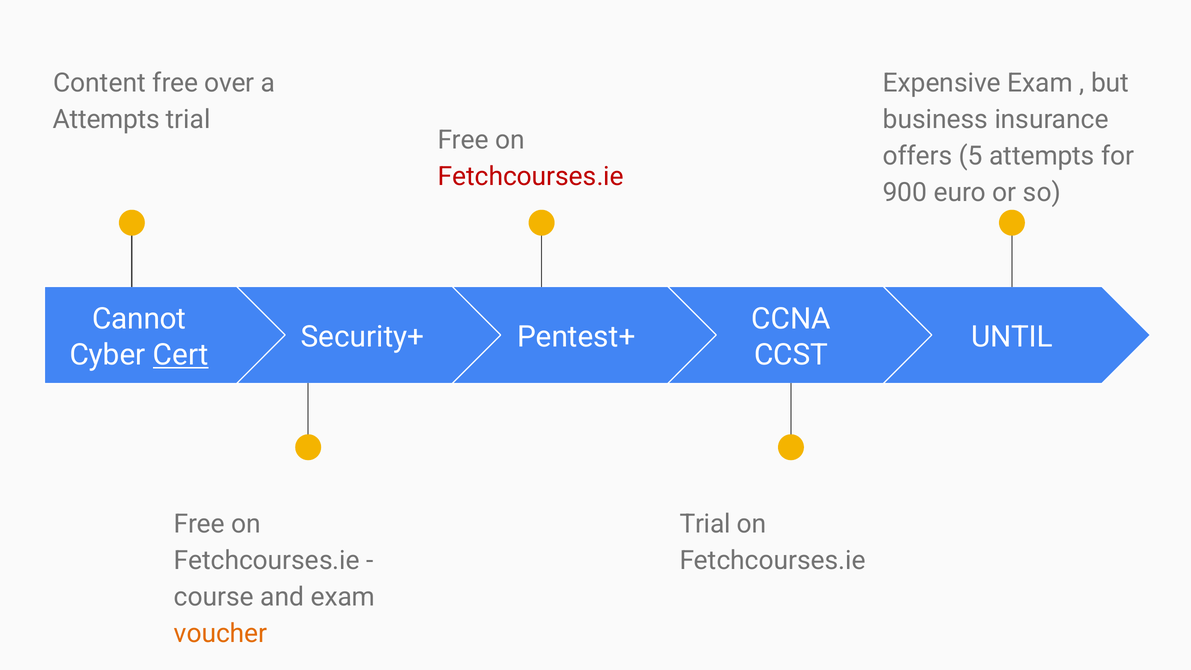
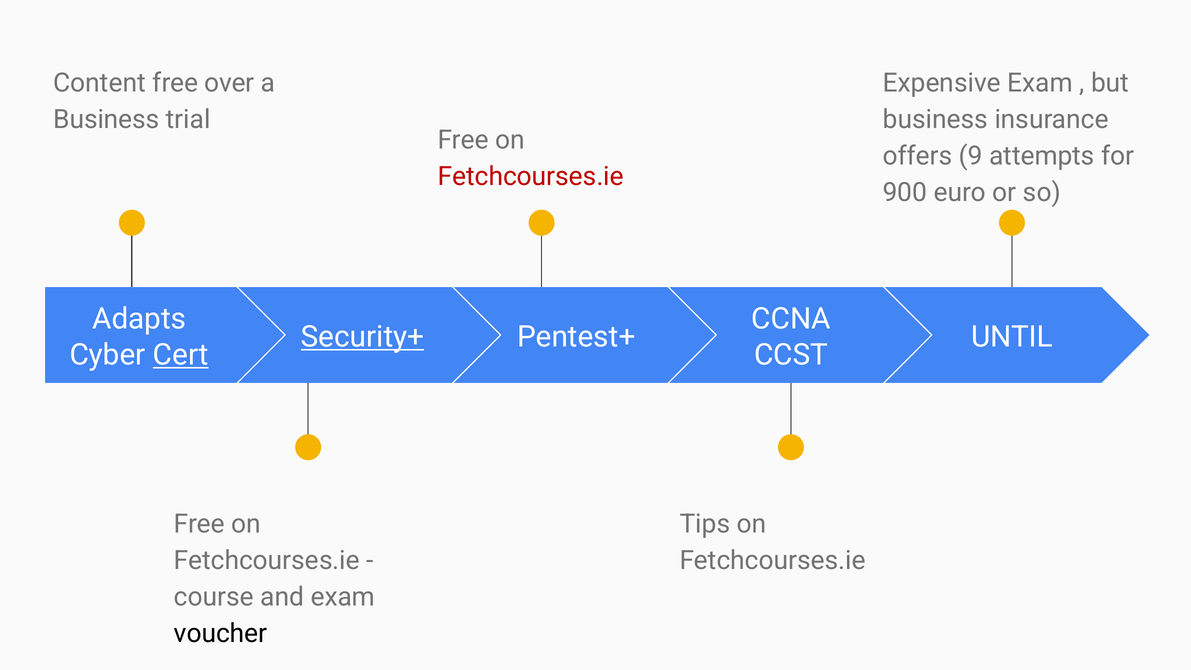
Attempts: Attempts -> Business (106, 120)
5: 5 -> 9 (971, 156)
Cannot: Cannot -> Adapts (139, 319)
Security+ underline: none -> present (363, 337)
Trial: Trial -> Tips (705, 524)
voucher colour: orange -> black (221, 633)
